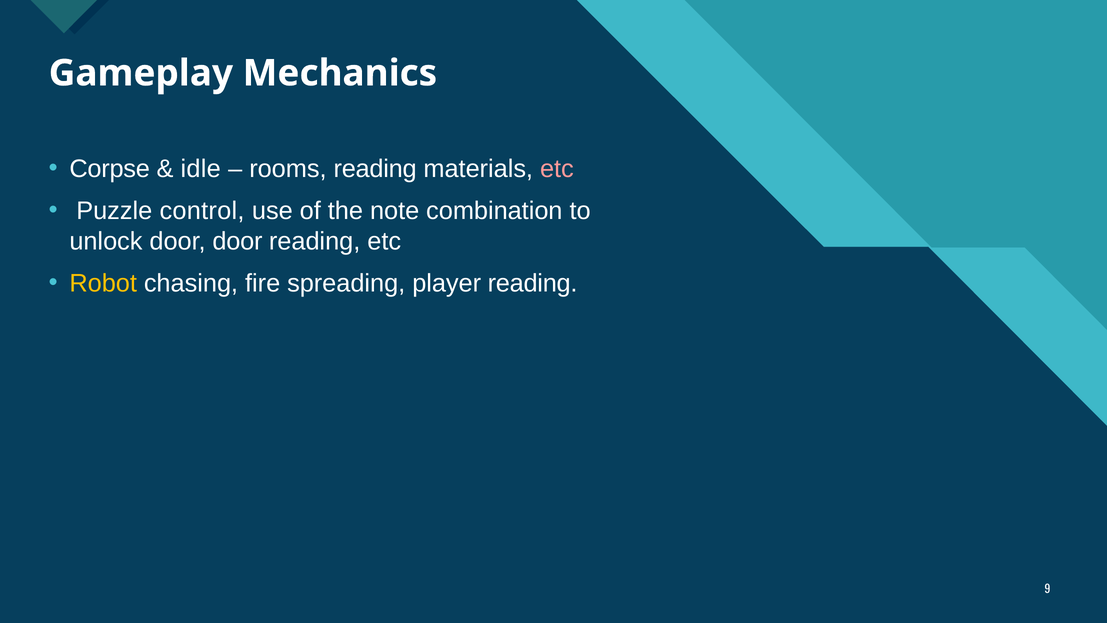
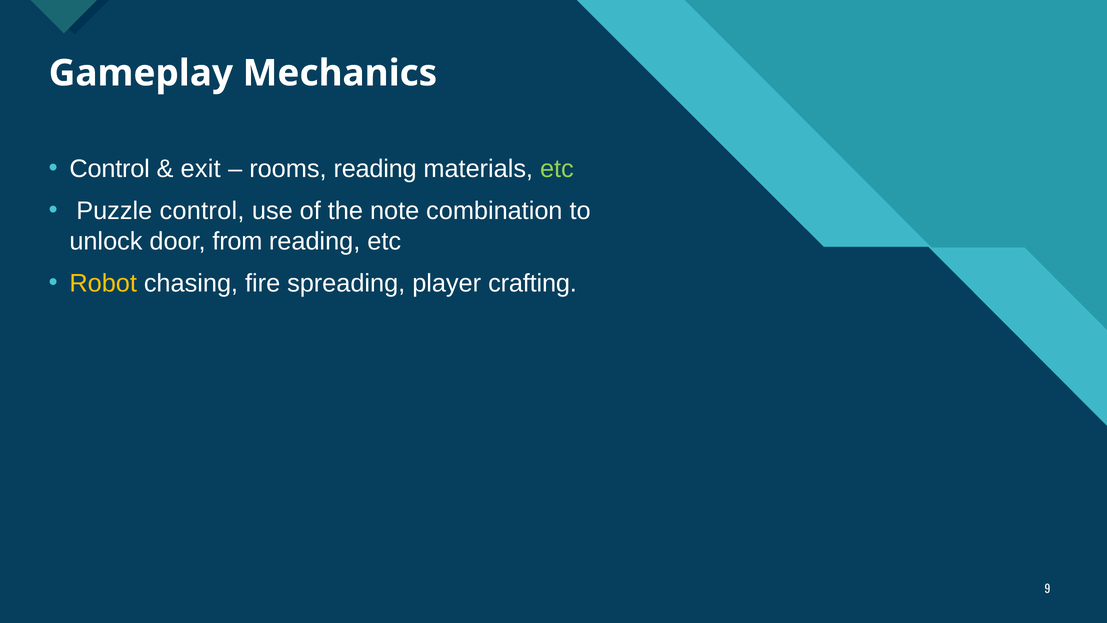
Corpse: Corpse -> Control (110, 169)
idle: idle -> exit (201, 169)
etc colour: pink -> light green (557, 169)
door door: door -> from (237, 241)
player reading: reading -> crafting (533, 283)
